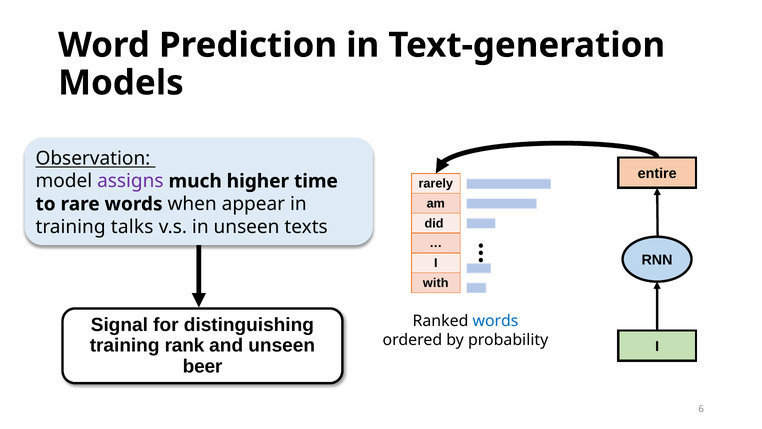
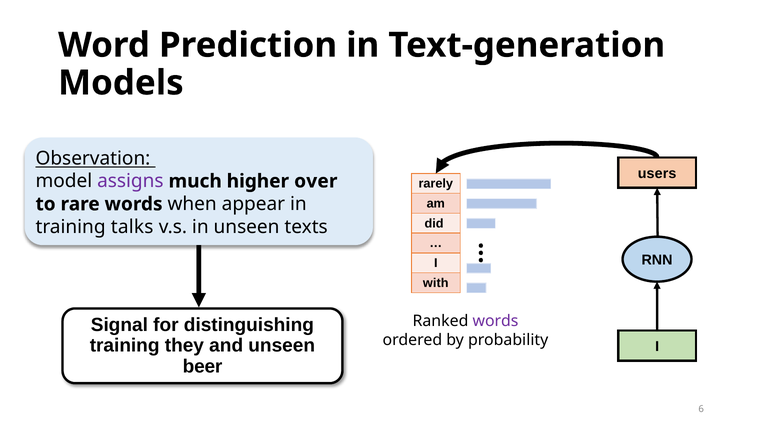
entire: entire -> users (657, 174)
time: time -> over (316, 181)
words colour: blue -> purple (495, 321)
rank: rank -> they (184, 345)
